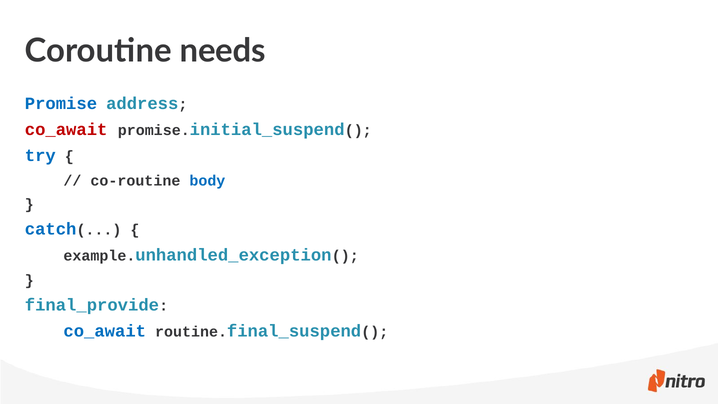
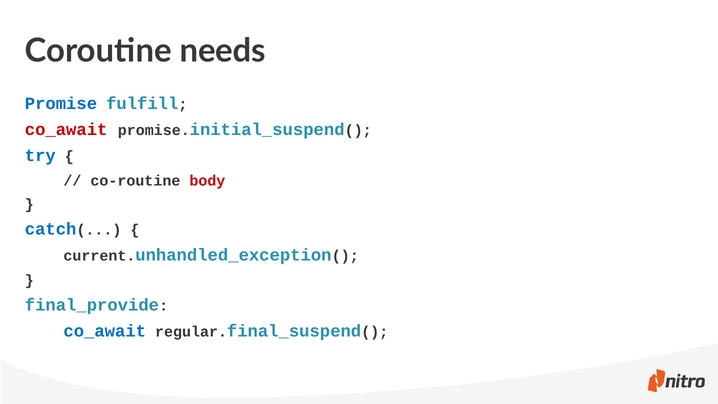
address: address -> fulfill (142, 104)
body colour: blue -> red (207, 181)
example: example -> current (99, 256)
routine: routine -> regular (191, 332)
